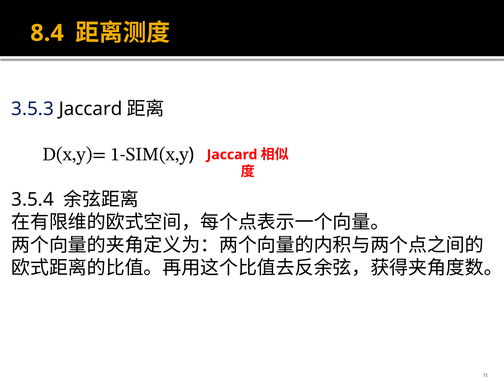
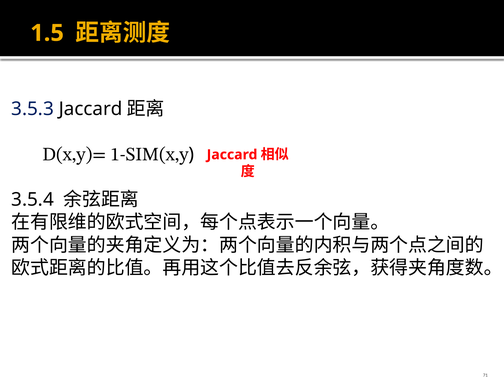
8.4: 8.4 -> 1.5 (47, 33)
